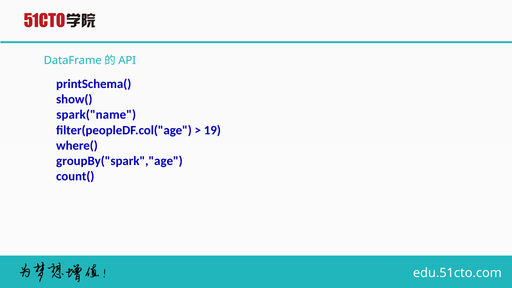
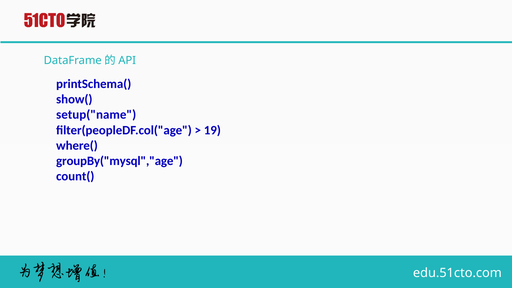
spark("name: spark("name -> setup("name (96, 115)
groupBy("spark","age: groupBy("spark","age -> groupBy("mysql","age (119, 161)
